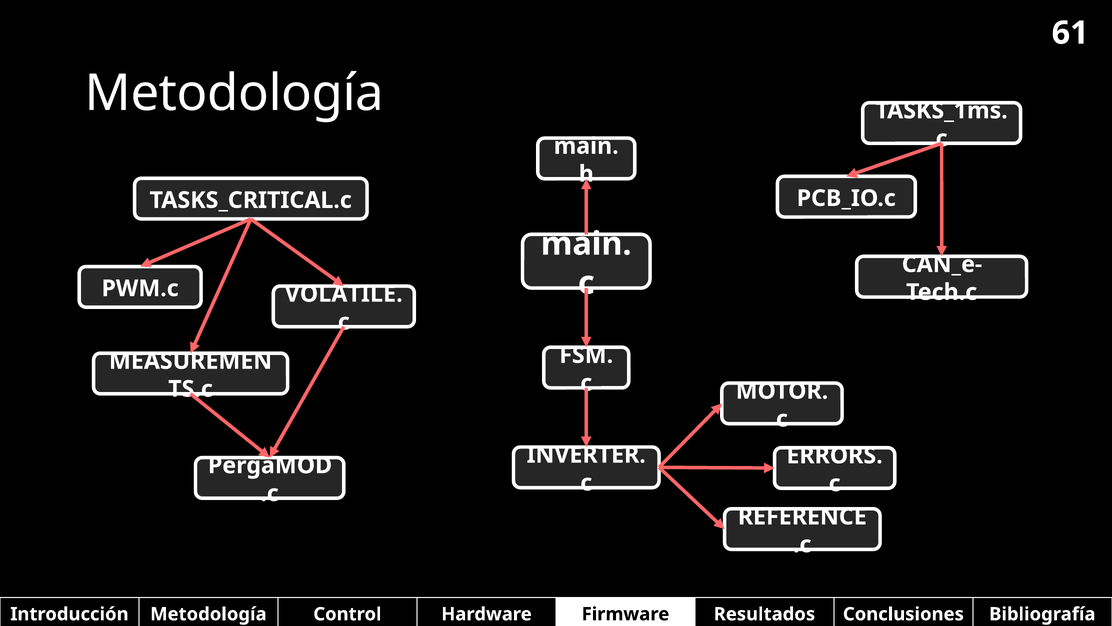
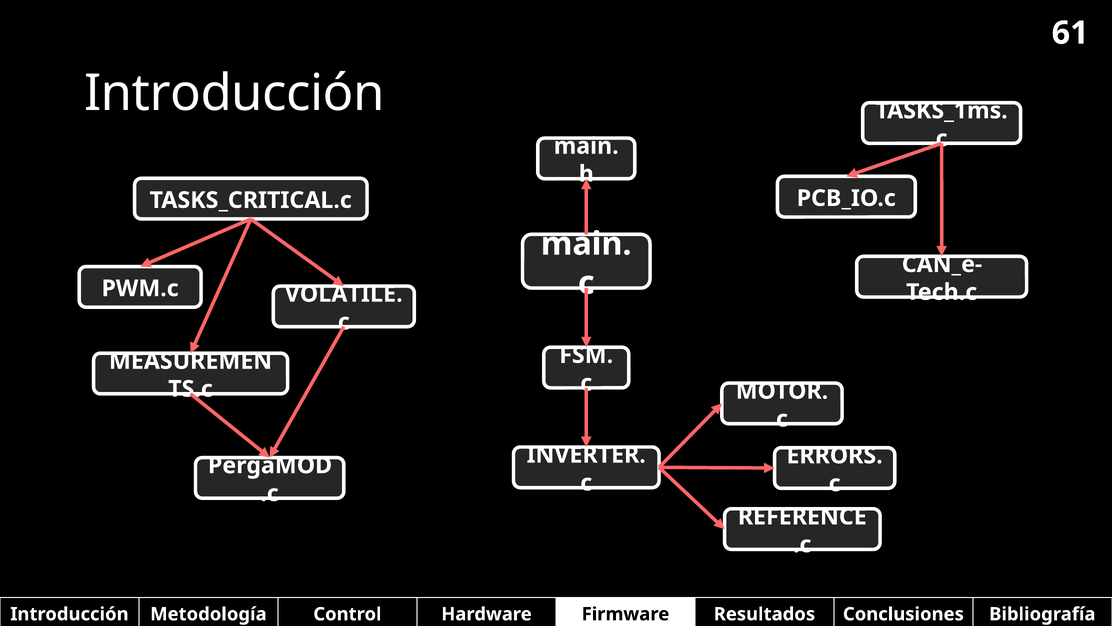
Metodología: Metodología -> Introducción (234, 93)
